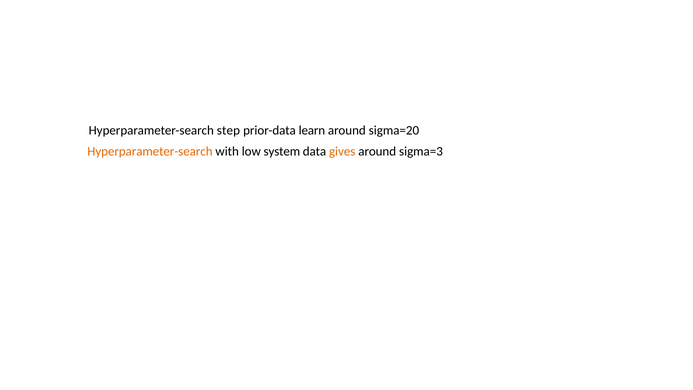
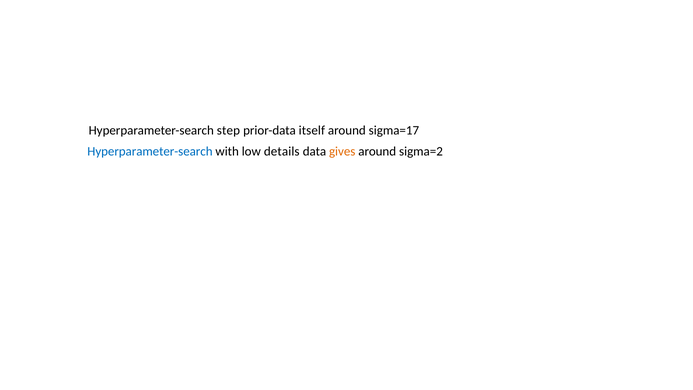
learn: learn -> itself (312, 131)
sigma=20: sigma=20 -> sigma=17 (394, 131)
Hyperparameter-search colour: orange -> blue (150, 152)
system: system -> details (282, 152)
sigma=3: sigma=3 -> sigma=2 (421, 152)
